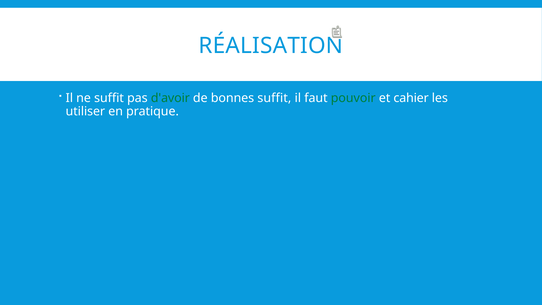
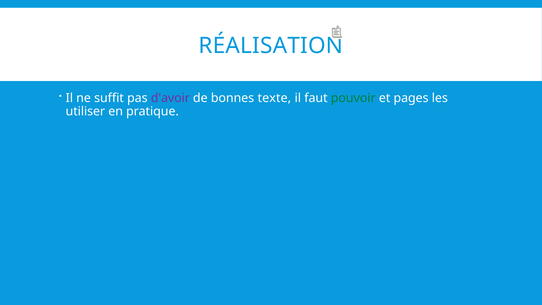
d'avoir colour: green -> purple (170, 98)
bonnes suffit: suffit -> texte (274, 98)
cahier: cahier -> pages (411, 98)
